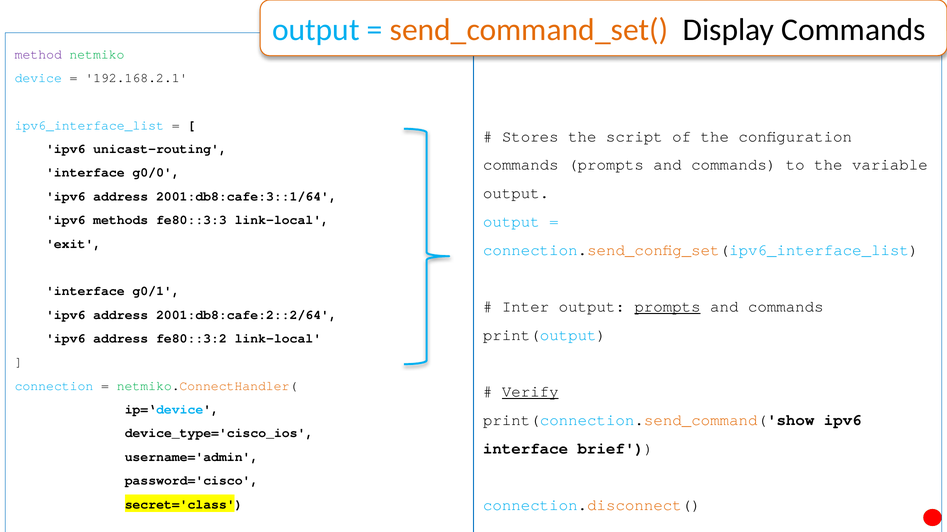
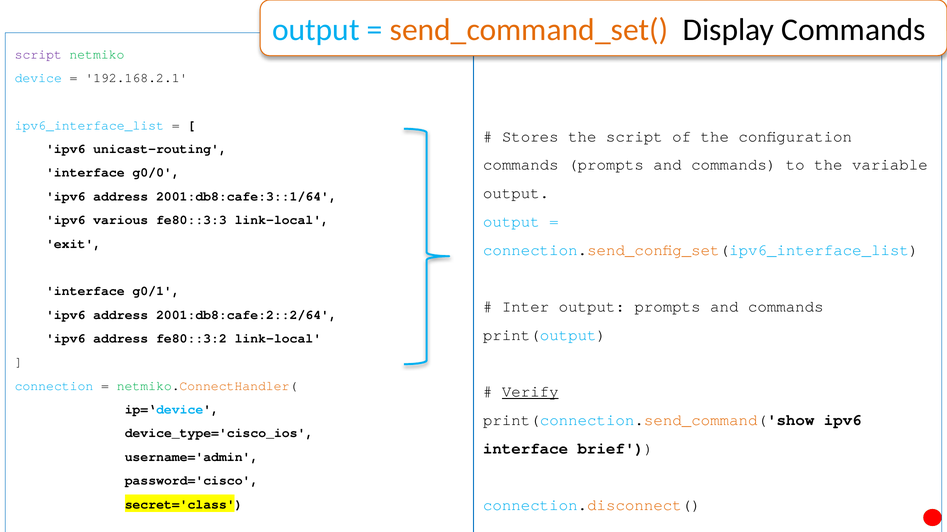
method: method -> script (38, 54)
methods: methods -> various (121, 220)
prompts underline: present -> none (667, 307)
